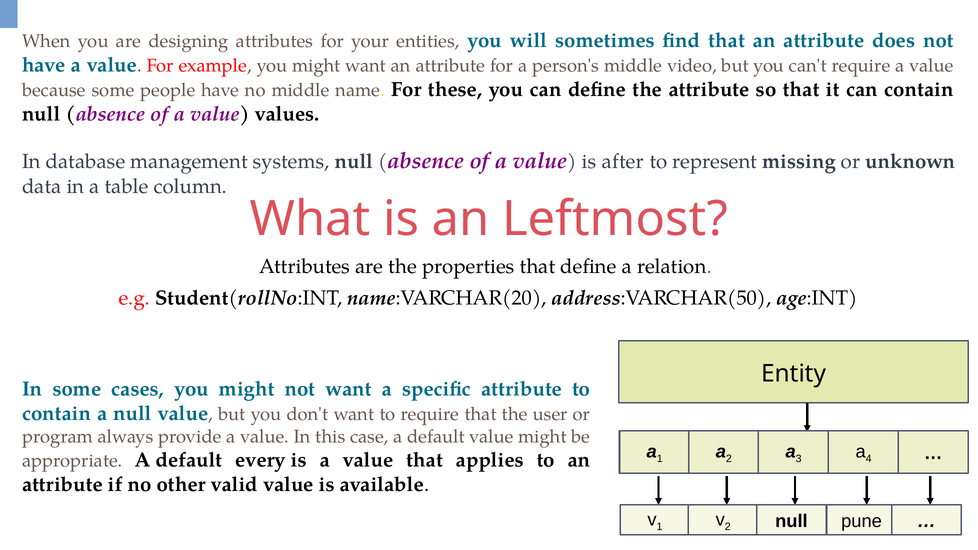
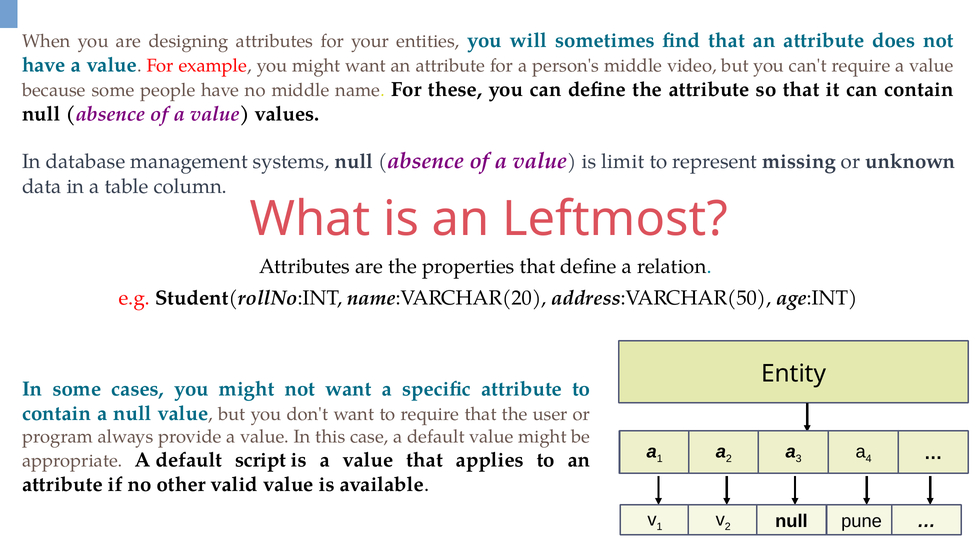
after: after -> limit (623, 161)
every: every -> script (261, 460)
